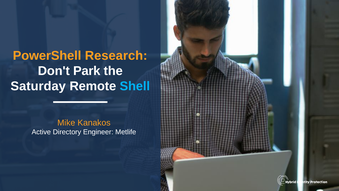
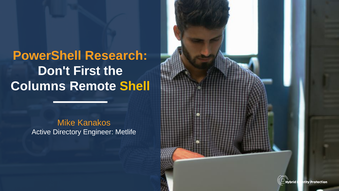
Park: Park -> First (87, 71)
Saturday: Saturday -> Columns (38, 86)
Shell colour: light blue -> yellow (135, 86)
